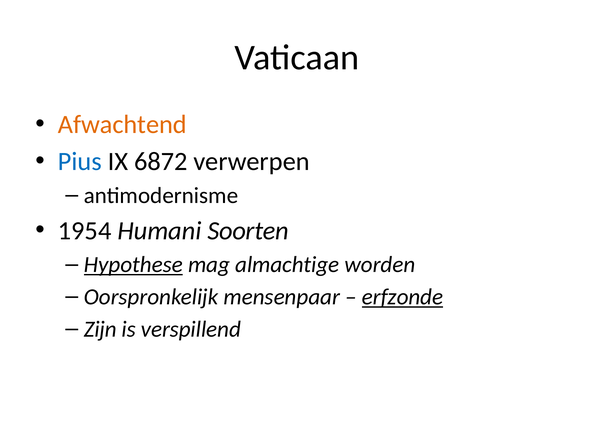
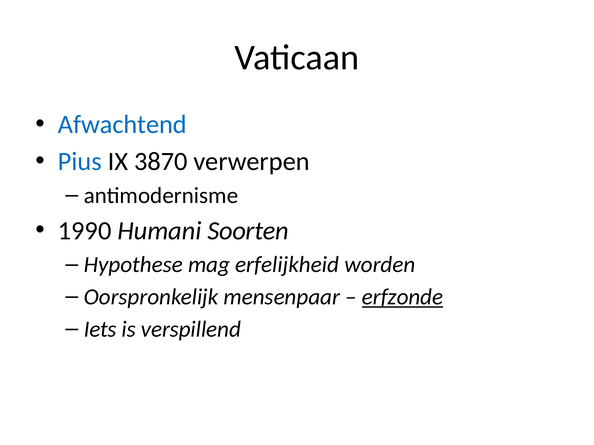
Afwachtend colour: orange -> blue (122, 125)
6872: 6872 -> 3870 (161, 162)
1954: 1954 -> 1990 (85, 231)
Hypothese underline: present -> none (133, 265)
almachtige: almachtige -> erfelijkheid (287, 265)
Zijn: Zijn -> Iets (100, 330)
